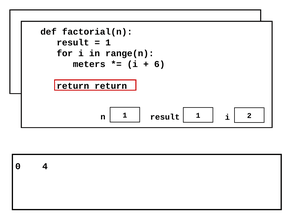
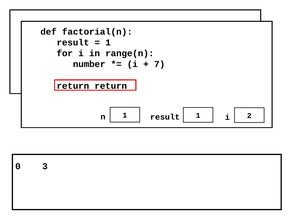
meters: meters -> number (89, 64)
6: 6 -> 7 (160, 64)
4: 4 -> 3 (45, 166)
